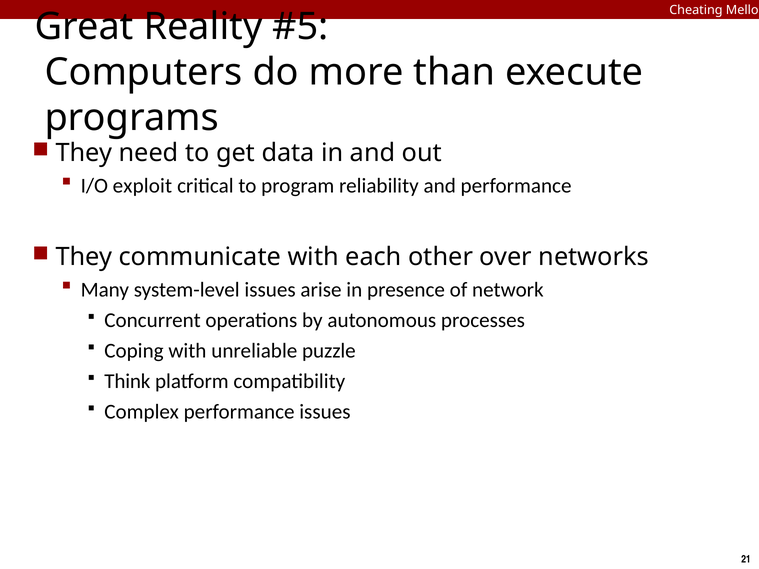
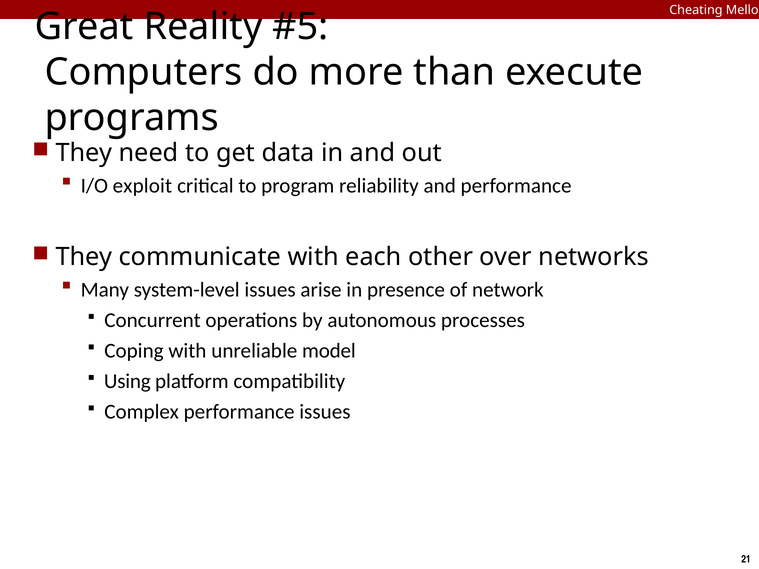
puzzle: puzzle -> model (329, 351)
Think: Think -> Using (127, 381)
